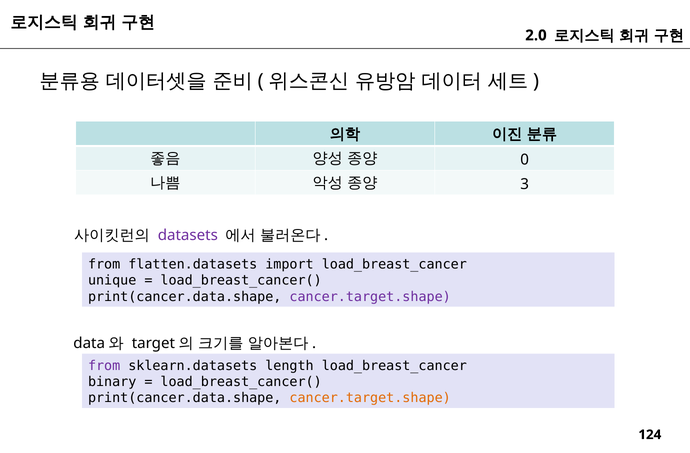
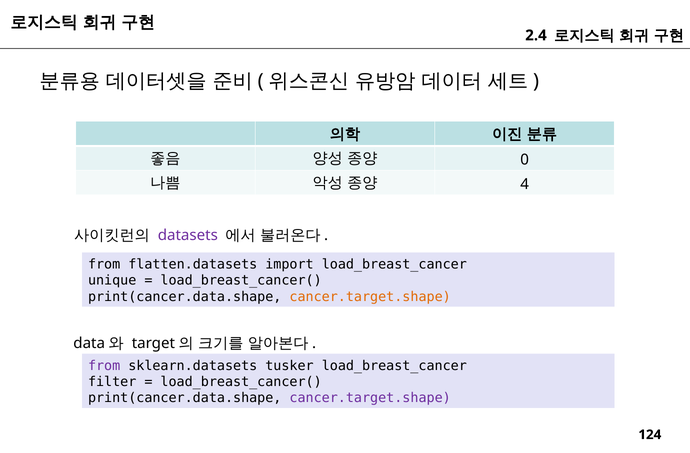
2.0: 2.0 -> 2.4 (536, 35)
3: 3 -> 4 (525, 185)
cancer.target.shape colour: purple -> orange (370, 297)
length: length -> tusker (289, 366)
binary: binary -> filter (112, 382)
cancer.target.shape colour: orange -> purple (370, 398)
